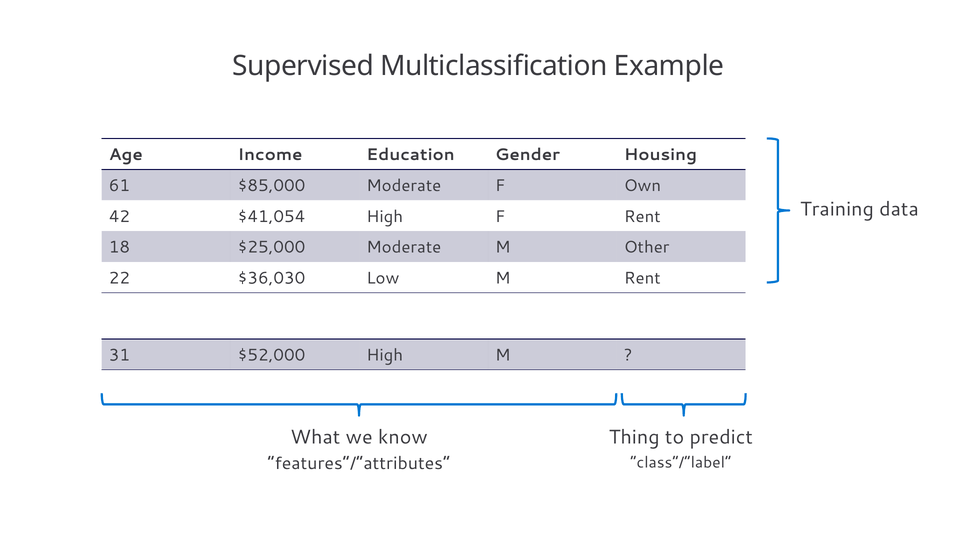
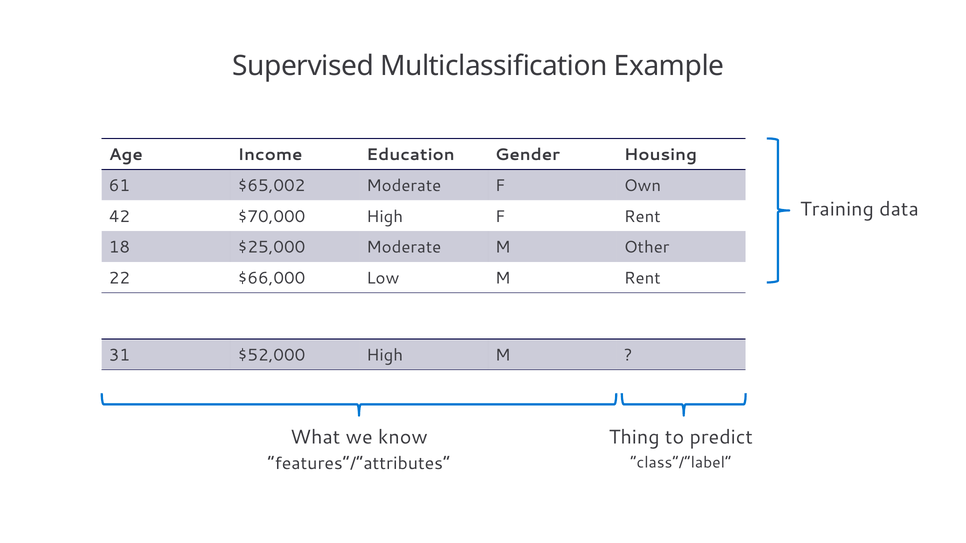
$85,000: $85,000 -> $65,002 (271, 186)
$41,054: $41,054 -> $70,000 (271, 217)
$36,030: $36,030 -> $66,000 (271, 278)
